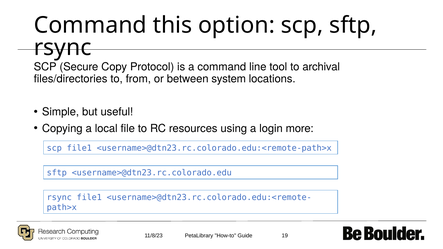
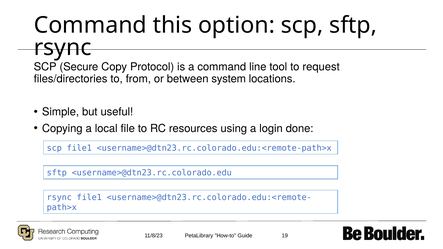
archival: archival -> request (321, 67)
more: more -> done (300, 128)
